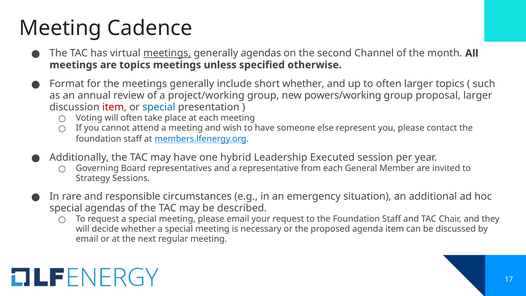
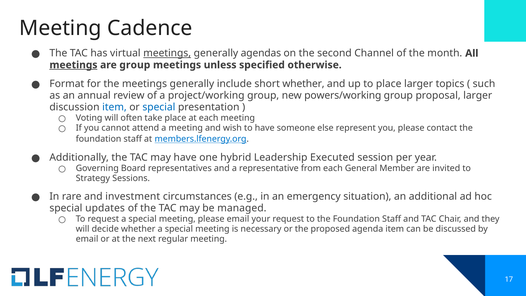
meetings underline: none -> present (73, 65)
are topics: topics -> group (135, 65)
to often: often -> place (389, 84)
item colour: red -> blue (114, 107)
responsible: responsible -> investment (133, 196)
special agendas: agendas -> updates (105, 208)
described: described -> managed (242, 208)
